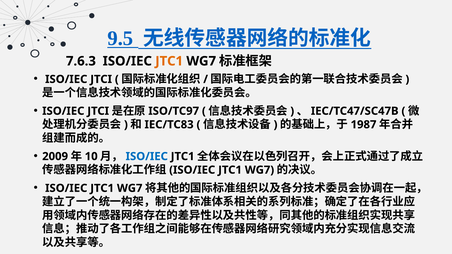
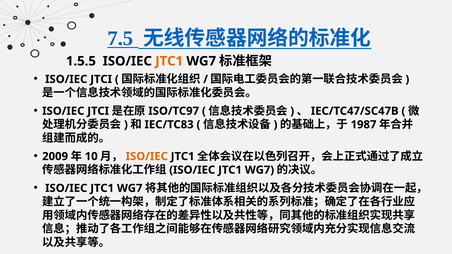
9.5: 9.5 -> 7.5 (120, 38)
7.6.3: 7.6.3 -> 1.5.5 (81, 61)
ISO/IEC colour: blue -> orange (147, 157)
